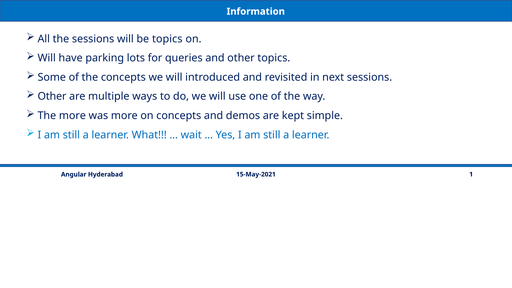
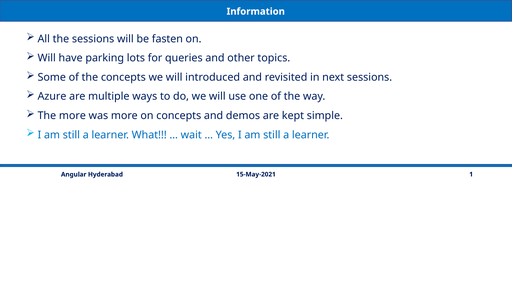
be topics: topics -> fasten (167, 39)
Other: Other -> Azure (52, 96)
